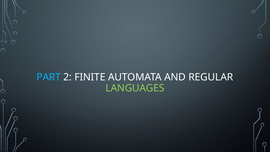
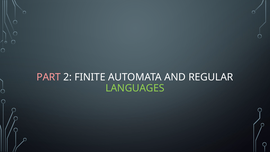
PART colour: light blue -> pink (49, 77)
